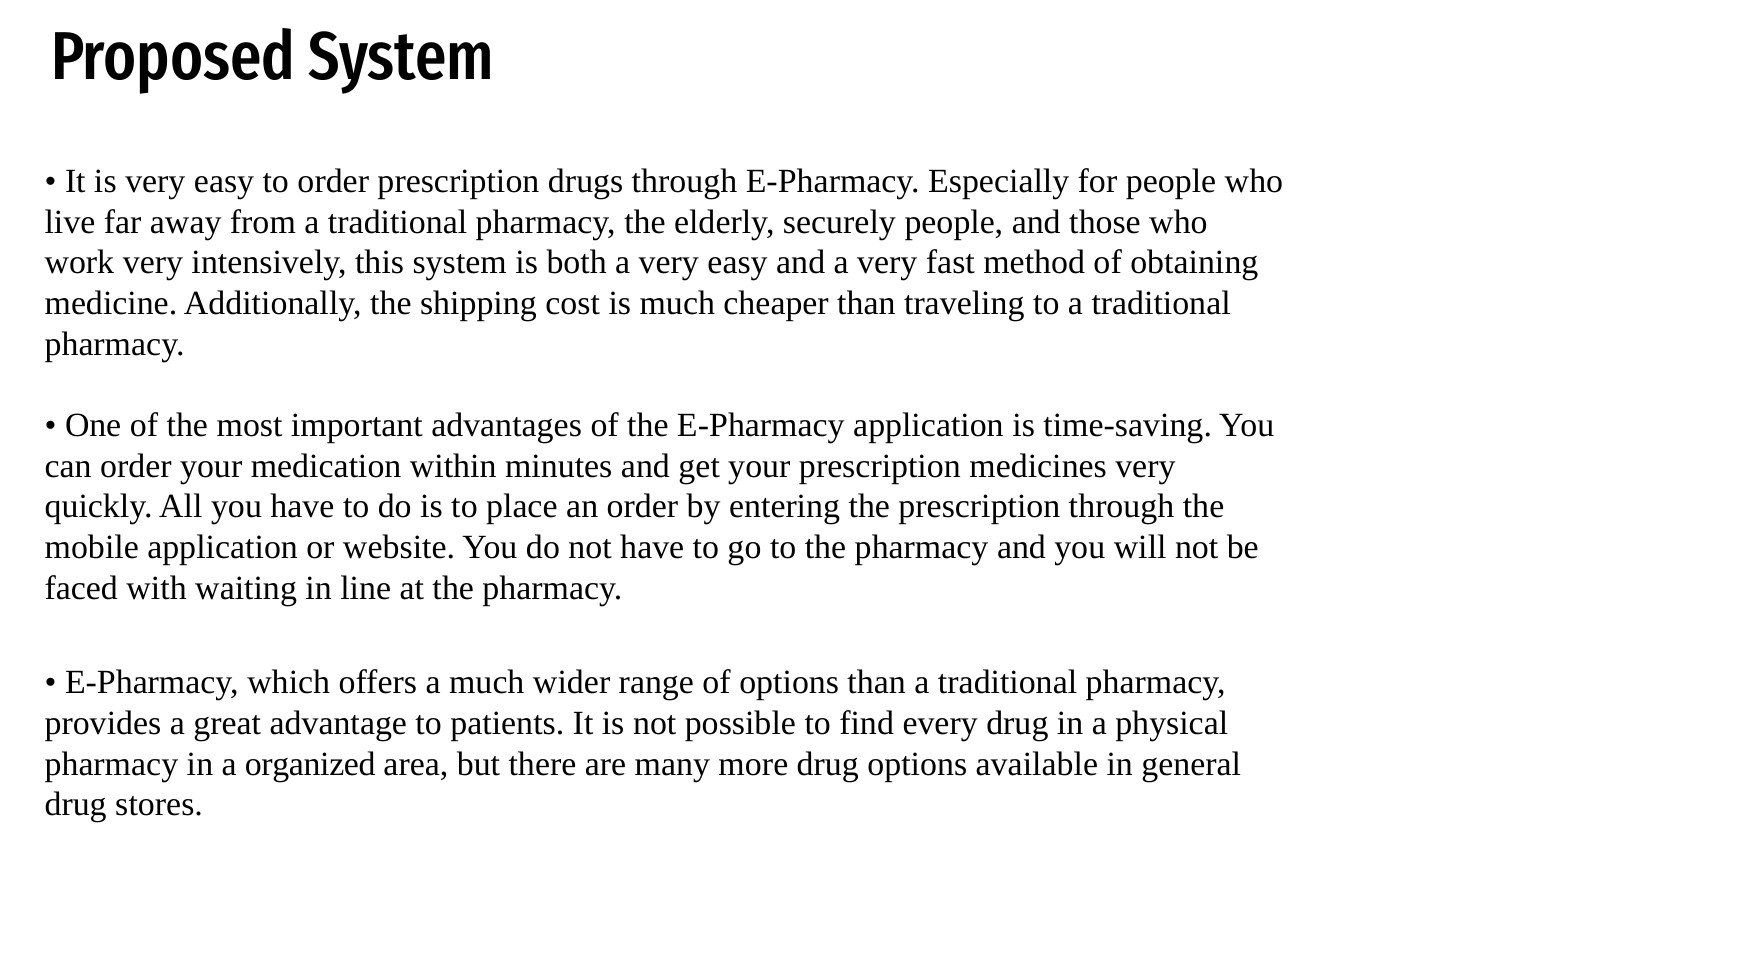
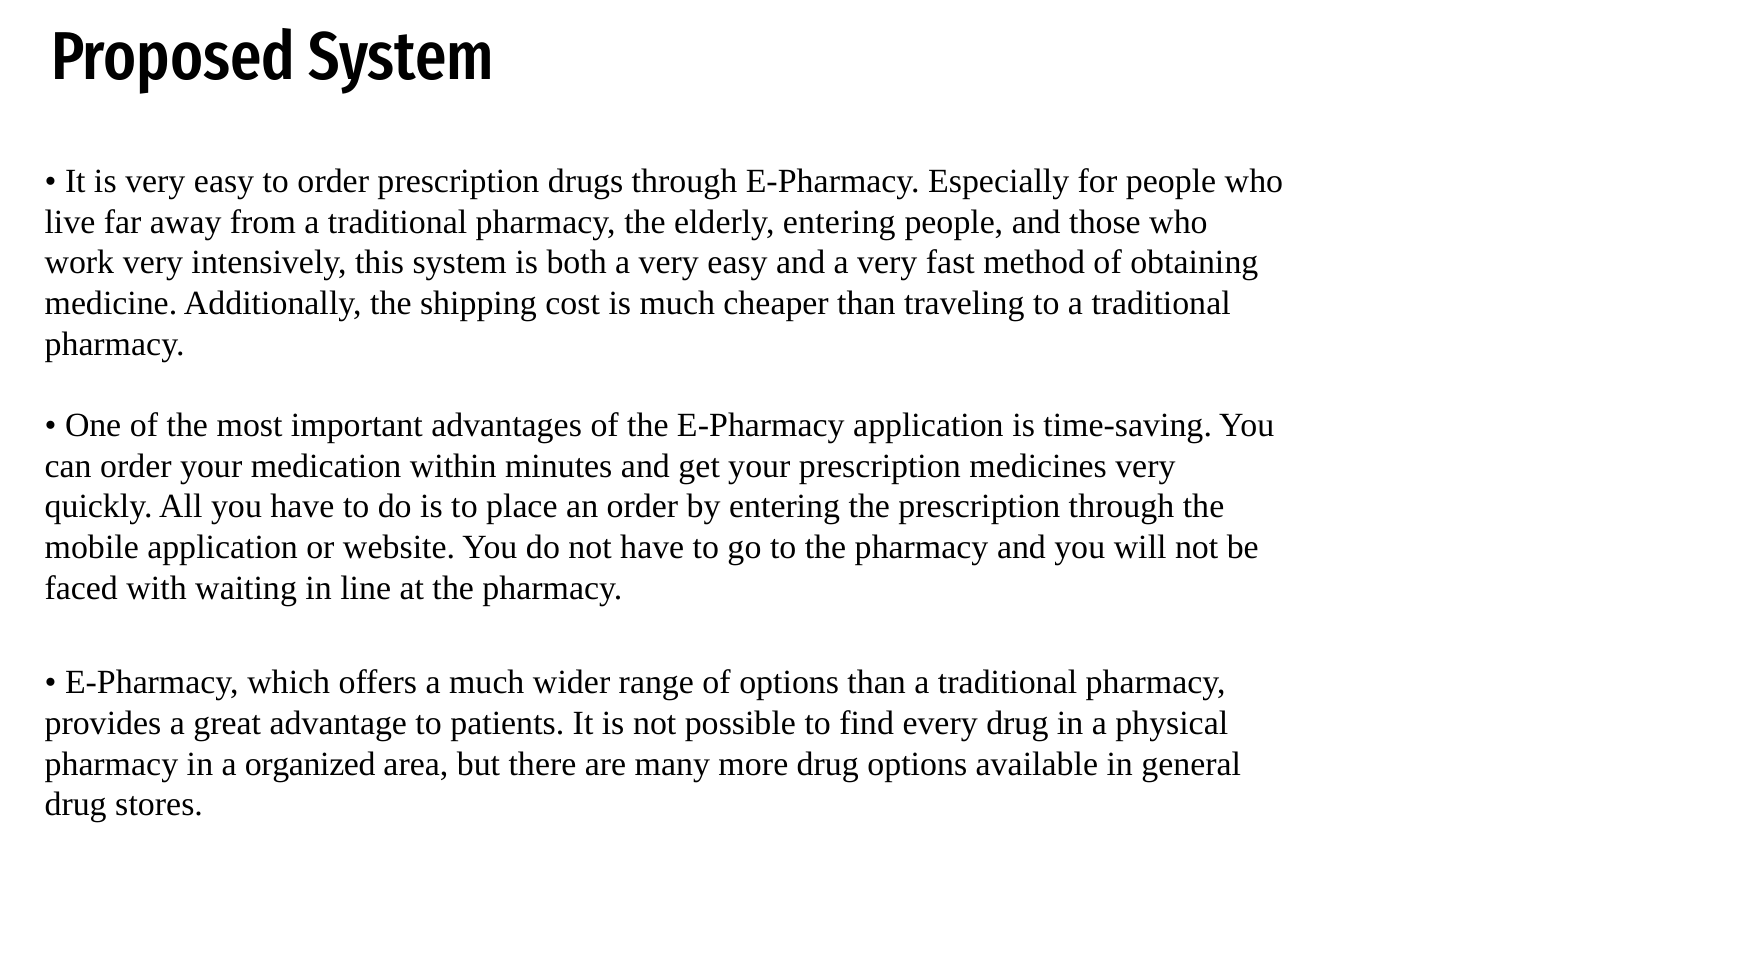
elderly securely: securely -> entering (839, 222)
